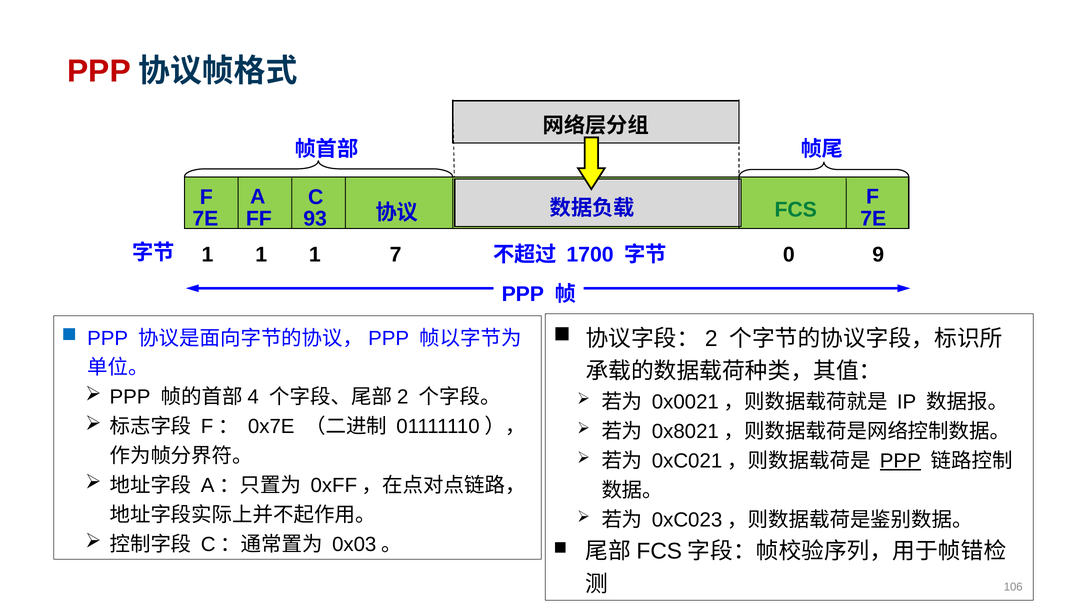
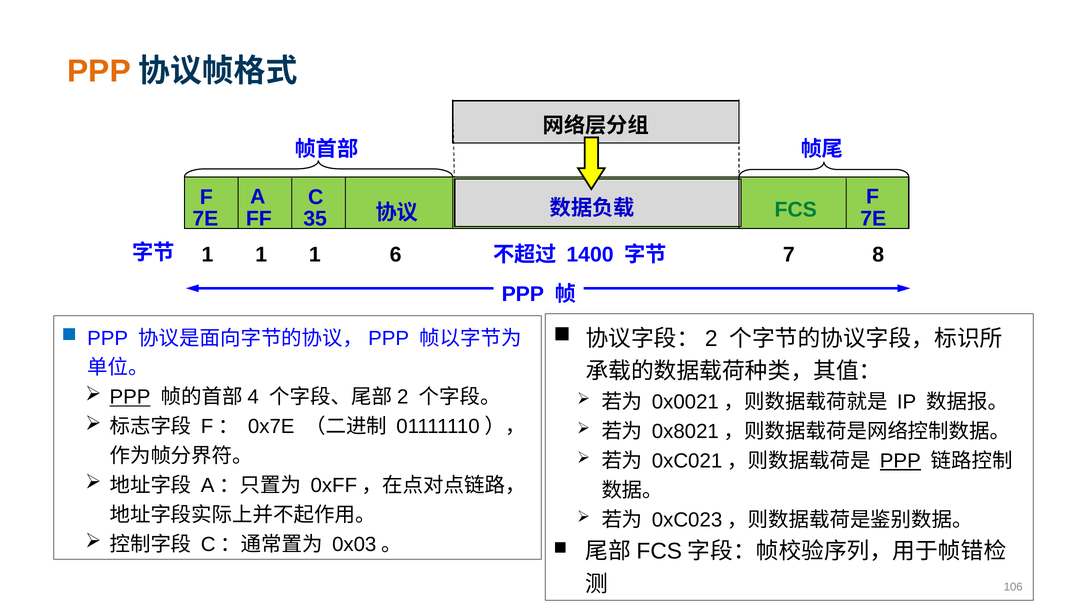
PPP colour: red -> orange (99, 71)
93: 93 -> 35 (315, 219)
0: 0 -> 7 (789, 255)
7: 7 -> 6 (396, 255)
9: 9 -> 8 (878, 255)
1700: 1700 -> 1400 (590, 255)
PPP underline: none -> present (130, 397)
